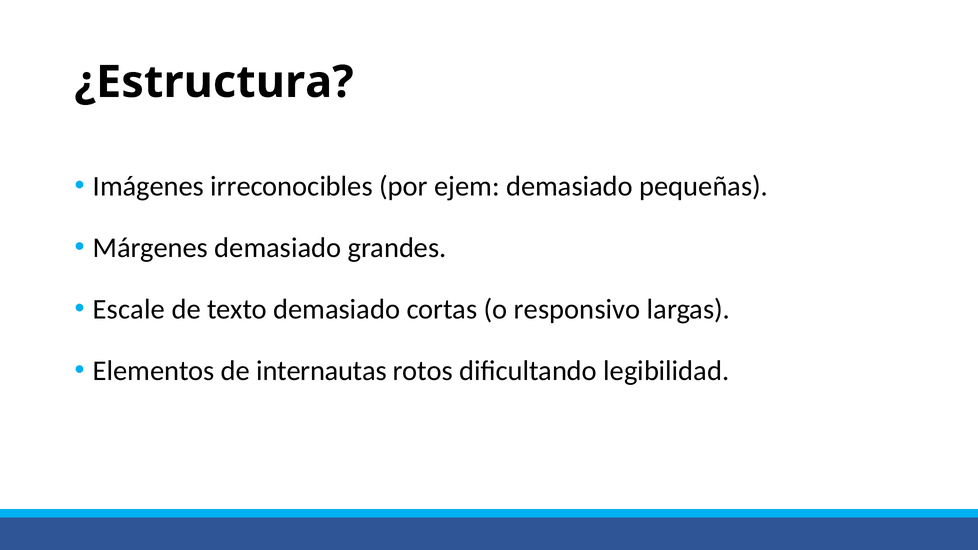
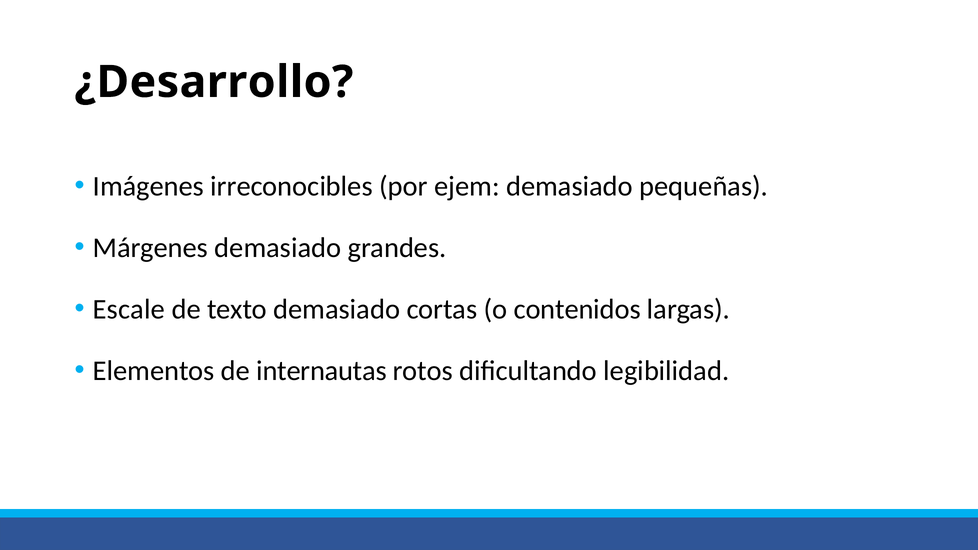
¿Estructura: ¿Estructura -> ¿Desarrollo (214, 82)
responsivo: responsivo -> contenidos (577, 309)
